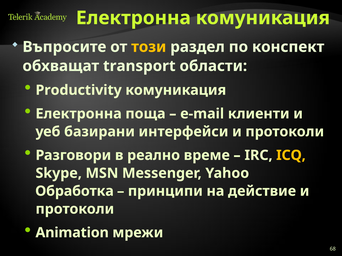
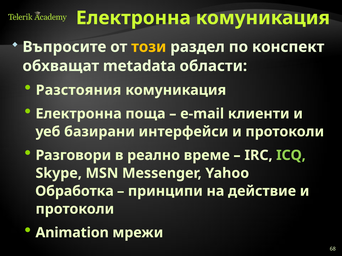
transport: transport -> metadata (139, 66)
Productivity: Productivity -> Разстояния (79, 90)
ICQ colour: yellow -> light green (291, 156)
